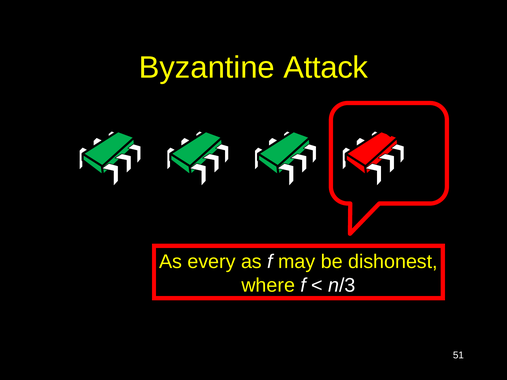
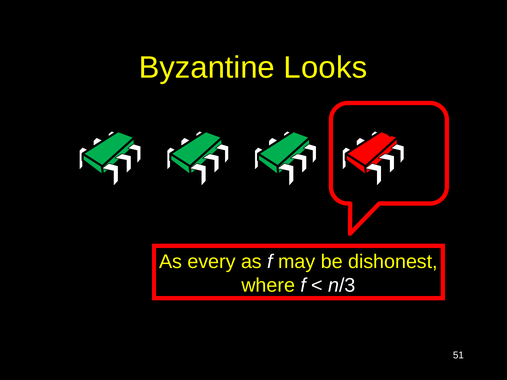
Attack: Attack -> Looks (325, 68)
